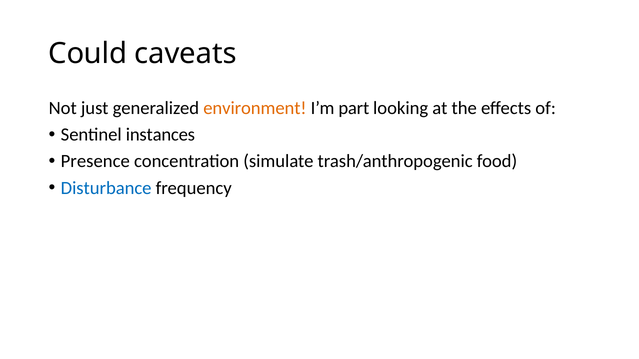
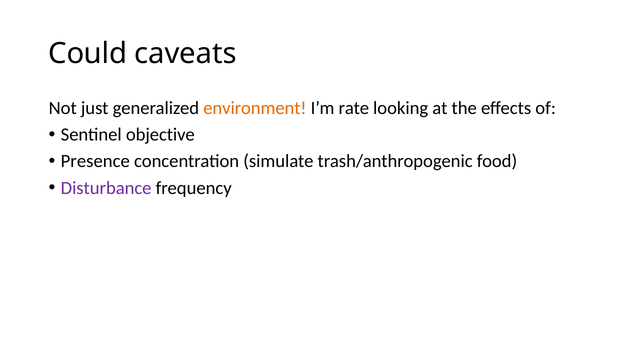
part: part -> rate (354, 108)
instances: instances -> objective (160, 135)
Disturbance colour: blue -> purple (106, 188)
